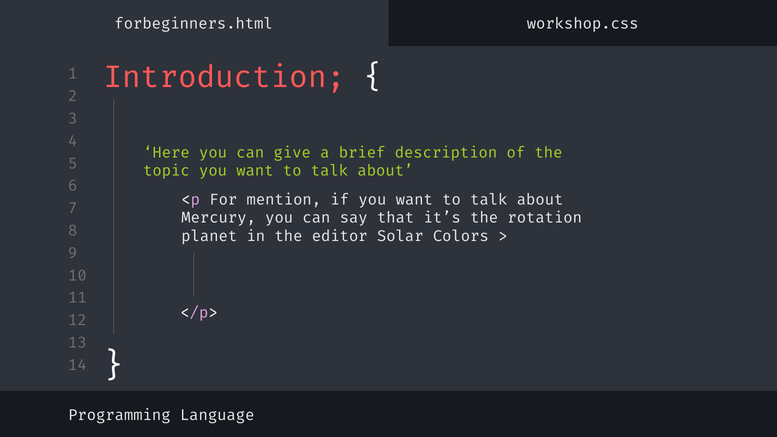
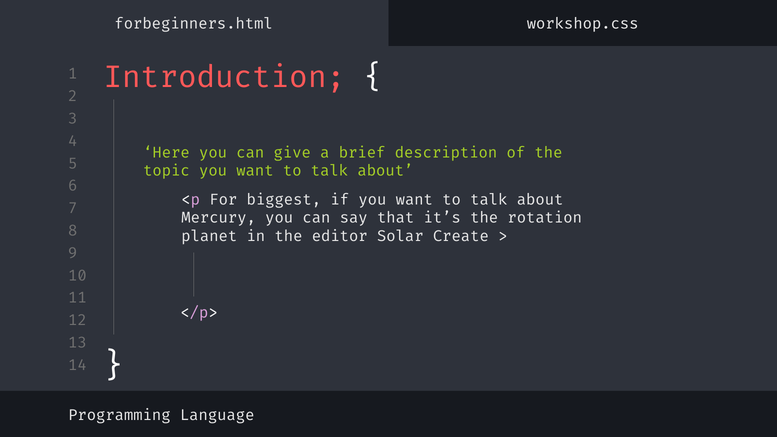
mention: mention -> biggest (284, 200)
Colors: Colors -> Create (461, 236)
